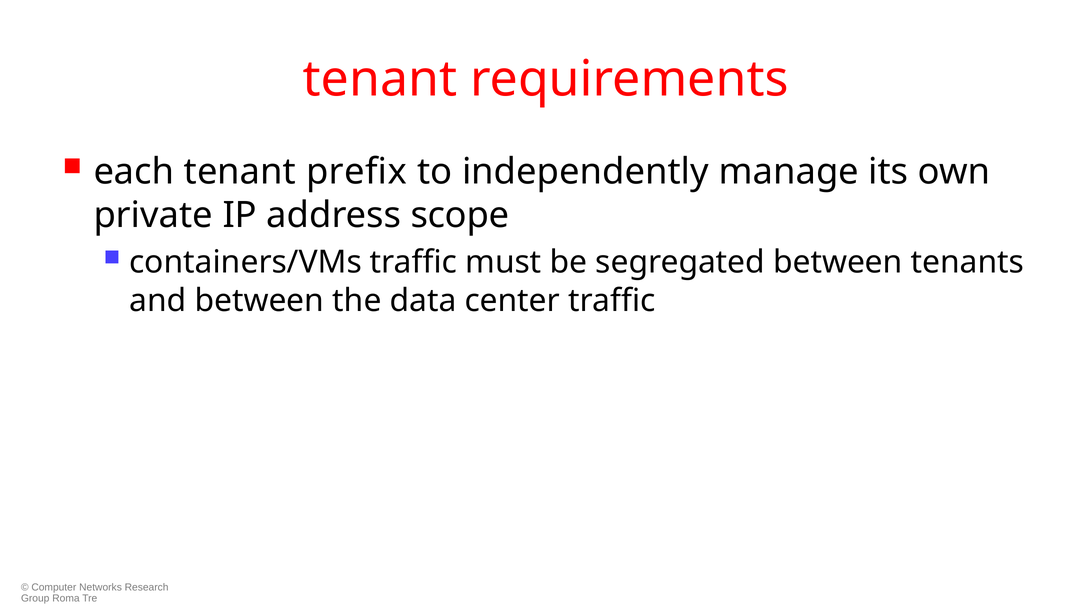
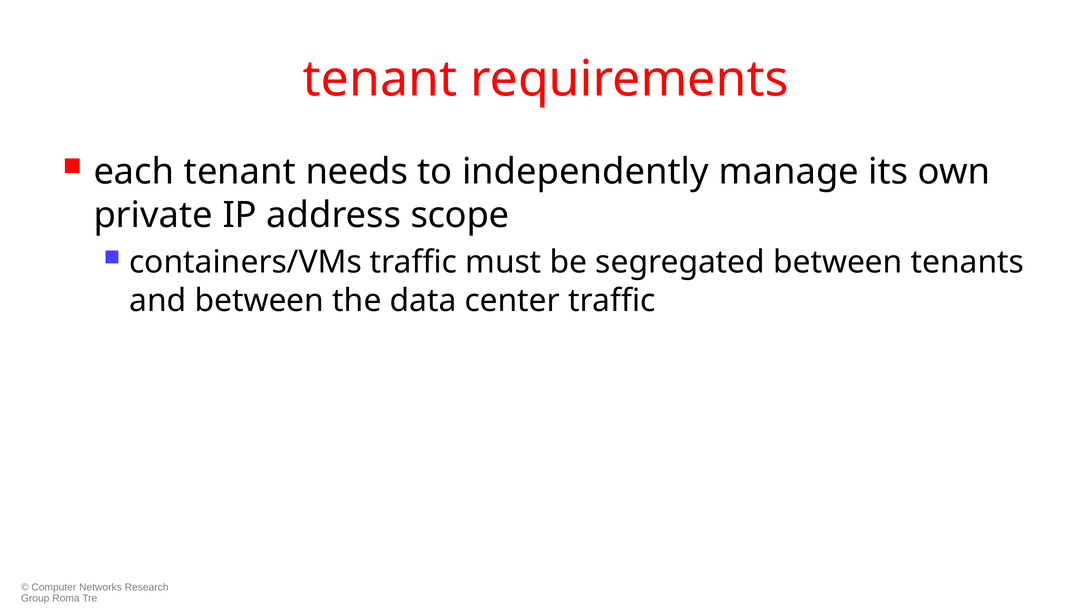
prefix: prefix -> needs (357, 172)
